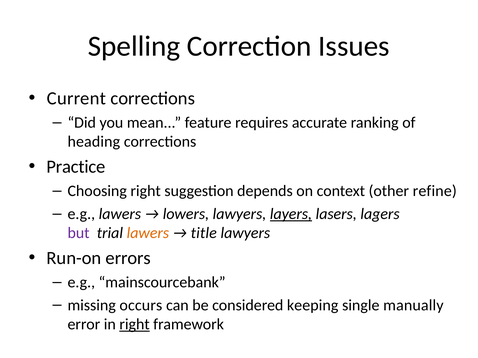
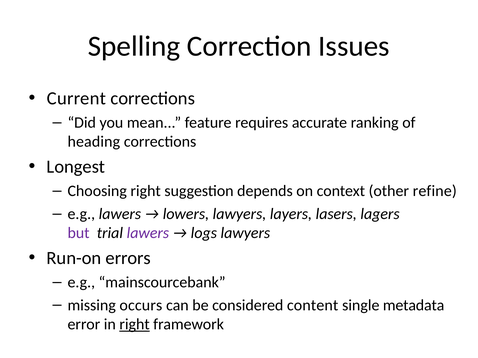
Practice: Practice -> Longest (76, 167)
layers underline: present -> none (291, 214)
lawers colour: orange -> purple (148, 233)
title: title -> logs (204, 233)
keeping: keeping -> content (313, 306)
manually: manually -> metadata (414, 306)
